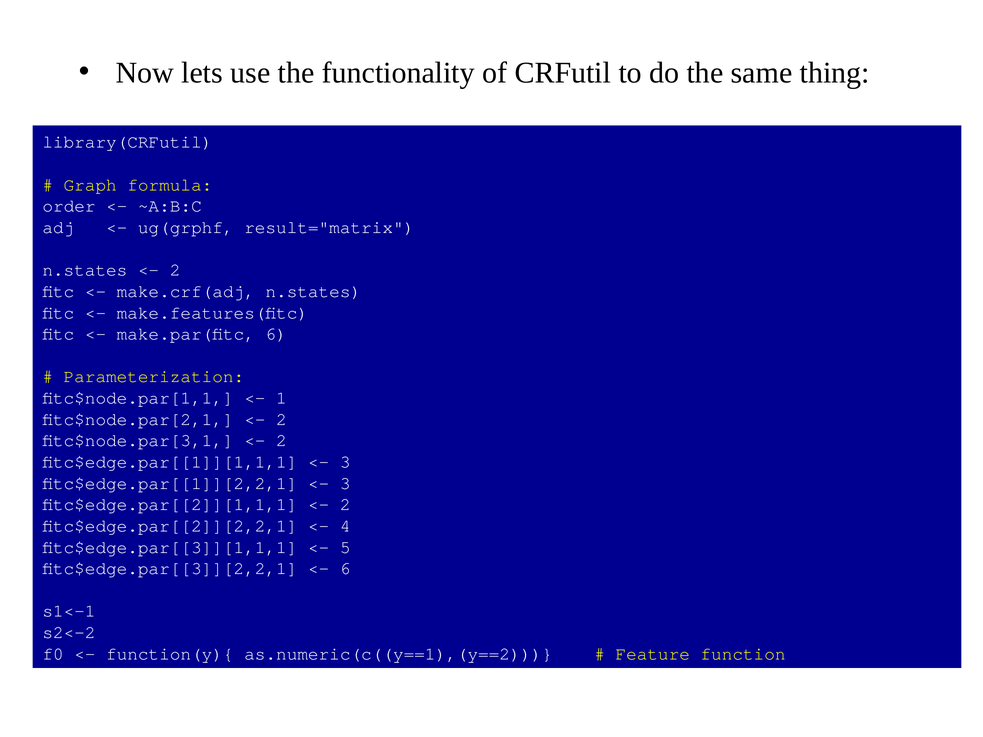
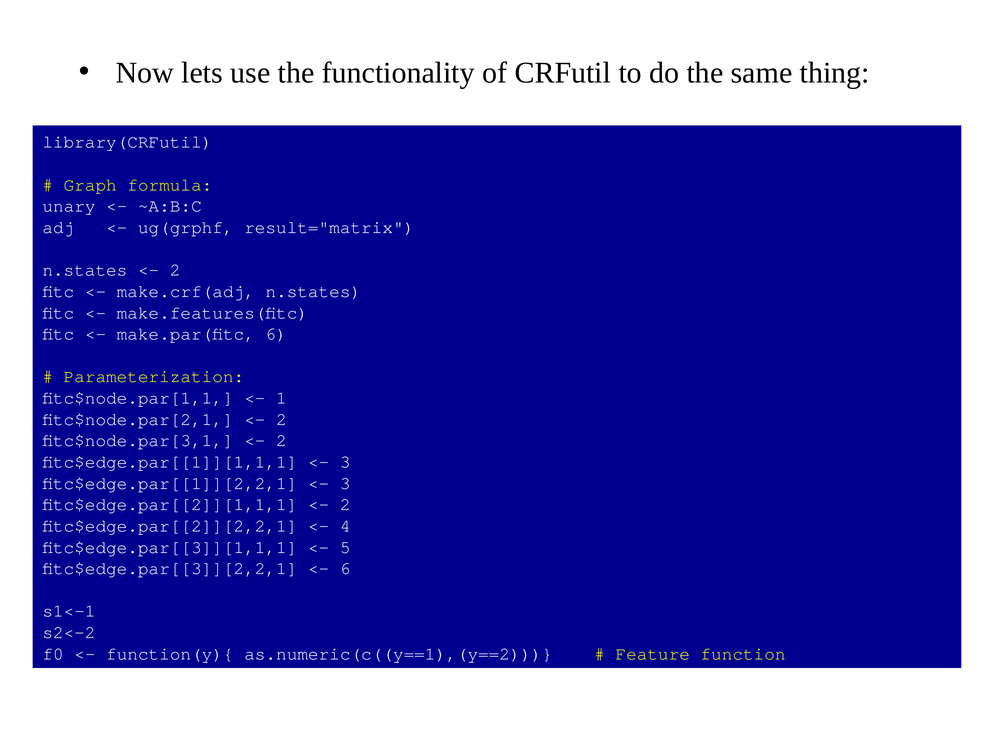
order: order -> unary (69, 206)
